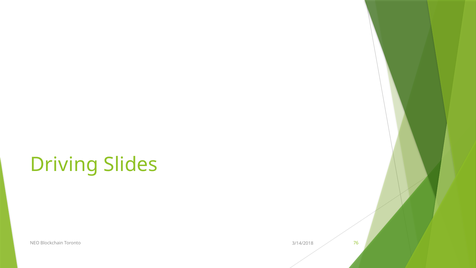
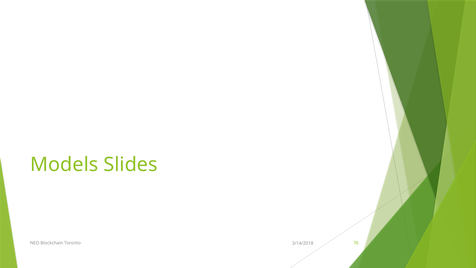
Driving: Driving -> Models (64, 164)
